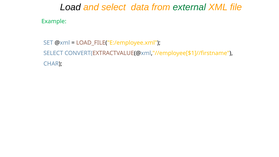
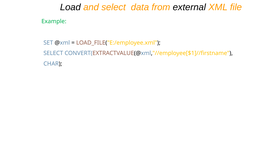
external colour: green -> black (189, 7)
